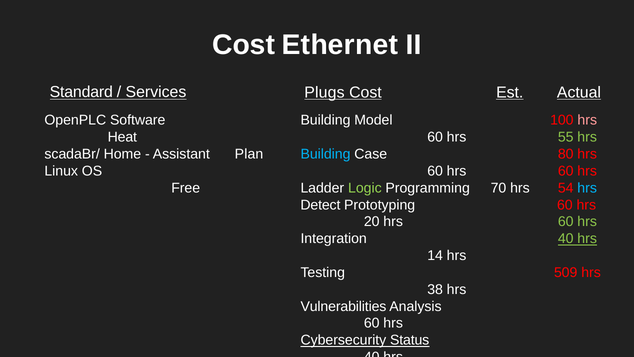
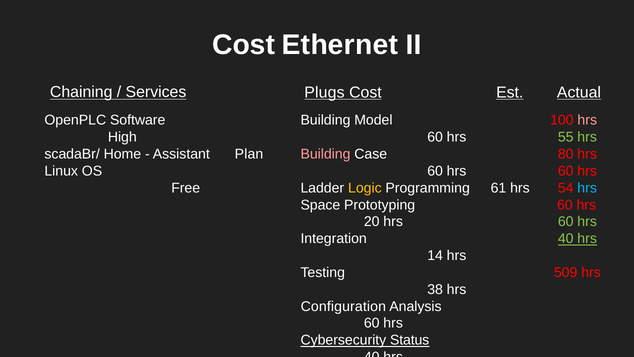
Standard: Standard -> Chaining (81, 92)
Heat: Heat -> High (122, 137)
Building colour: light blue -> pink (326, 154)
Logic colour: light green -> yellow (365, 188)
70: 70 -> 61 (499, 188)
Detect: Detect -> Space (320, 205)
Vulnerabilities: Vulnerabilities -> Configuration (343, 306)
